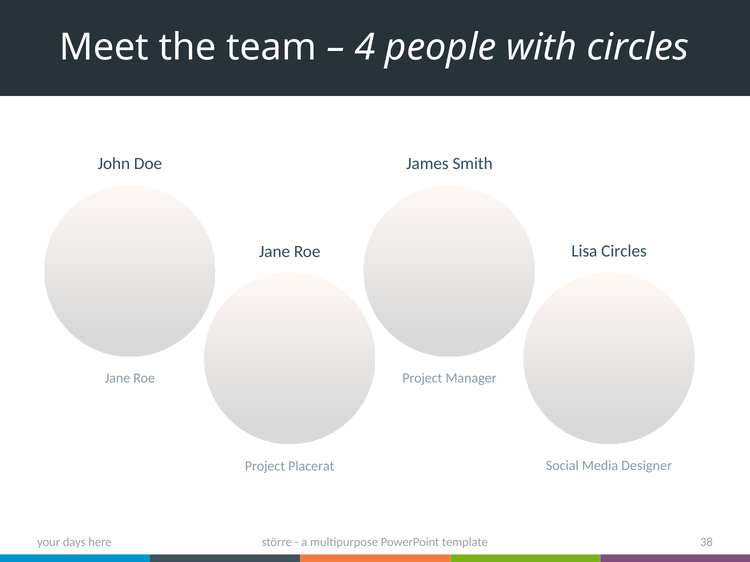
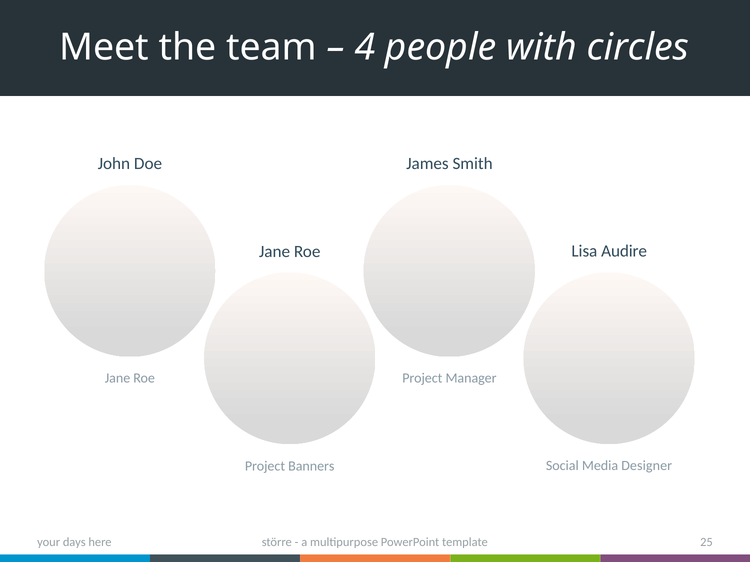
Lisa Circles: Circles -> Audire (624, 251)
Placerat: Placerat -> Banners (311, 466)
38: 38 -> 25 (706, 543)
